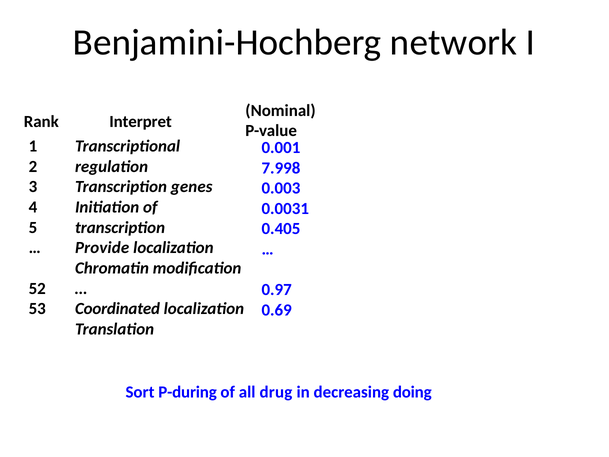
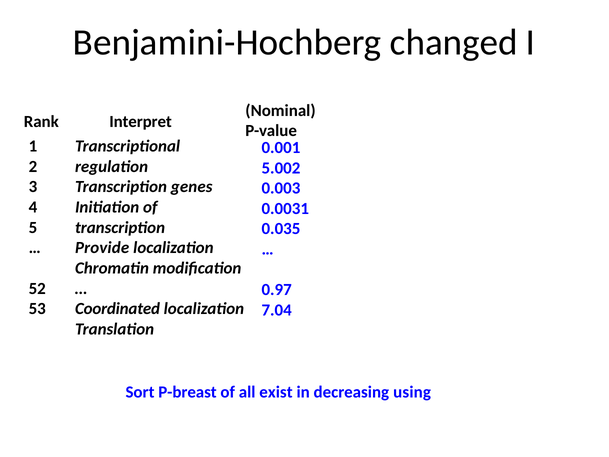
network: network -> changed (454, 42)
7.998: 7.998 -> 5.002 (281, 168)
0.405: 0.405 -> 0.035 (281, 229)
0.69: 0.69 -> 7.04 (277, 310)
P-during: P-during -> P-breast (187, 392)
drug: drug -> exist (276, 392)
doing: doing -> using (412, 392)
